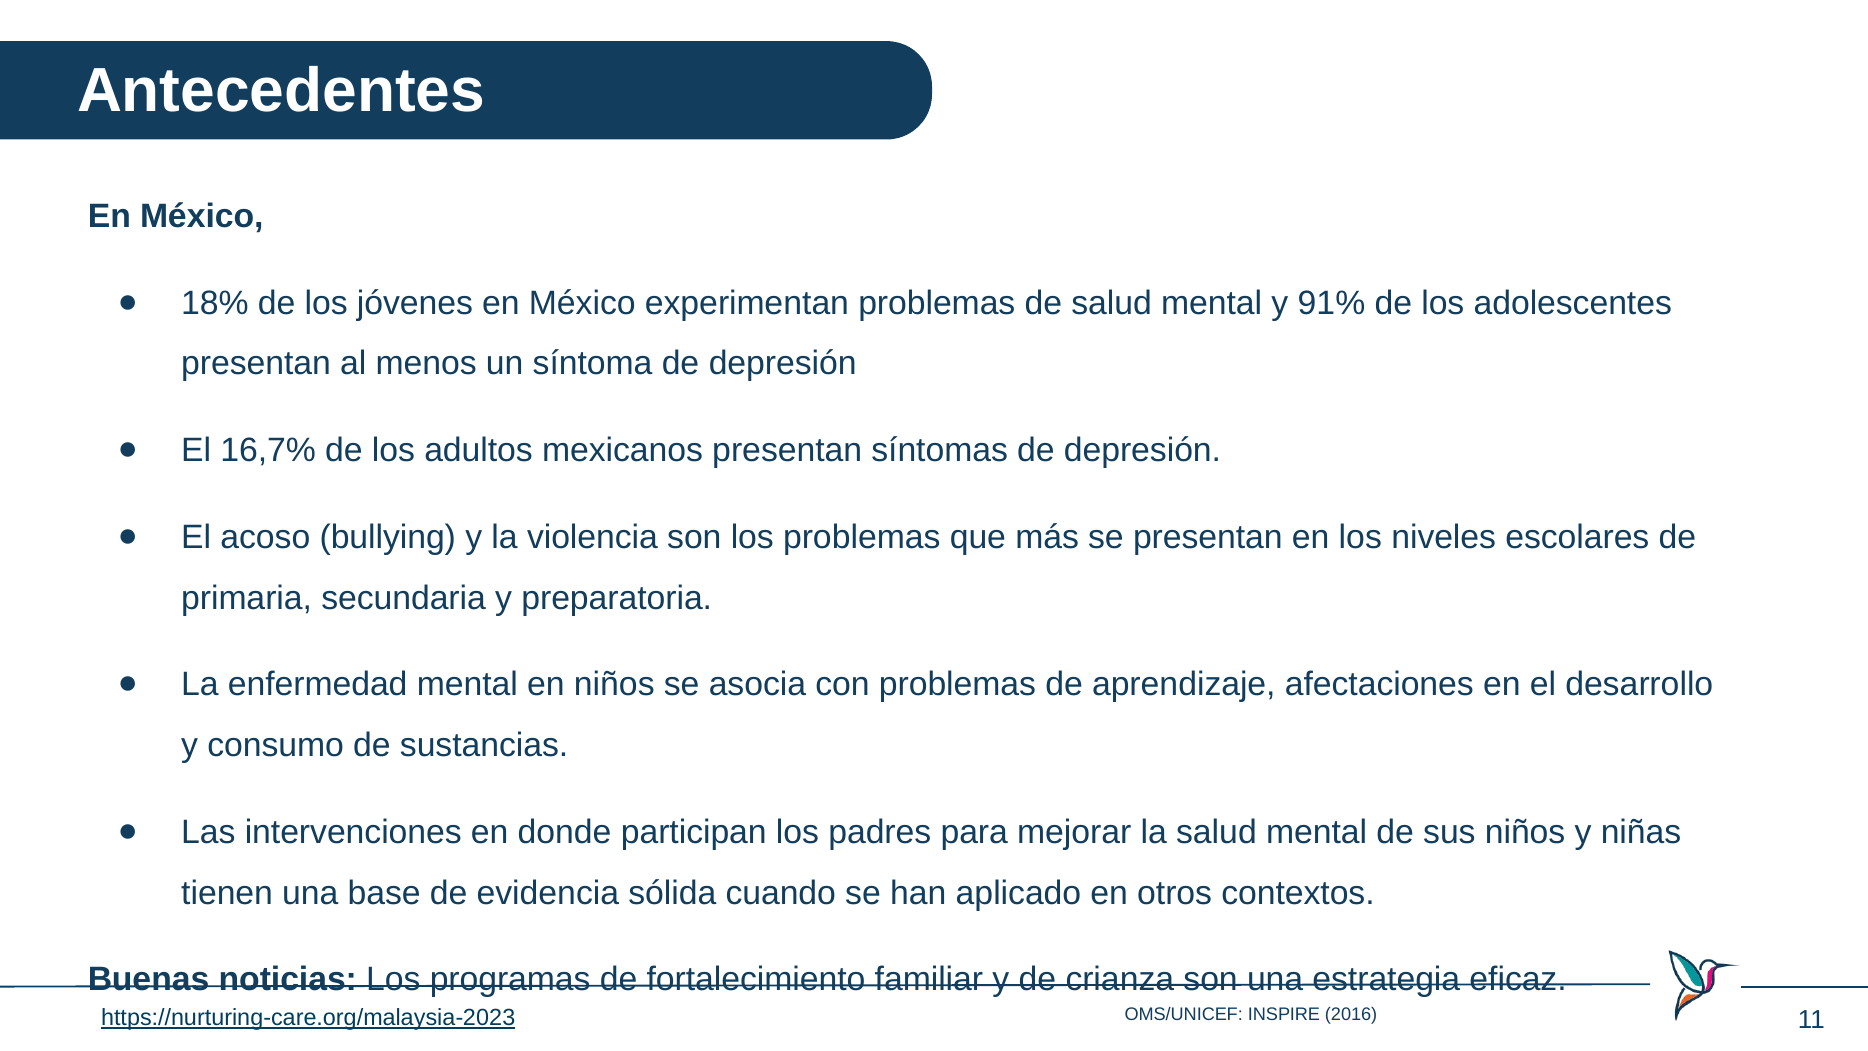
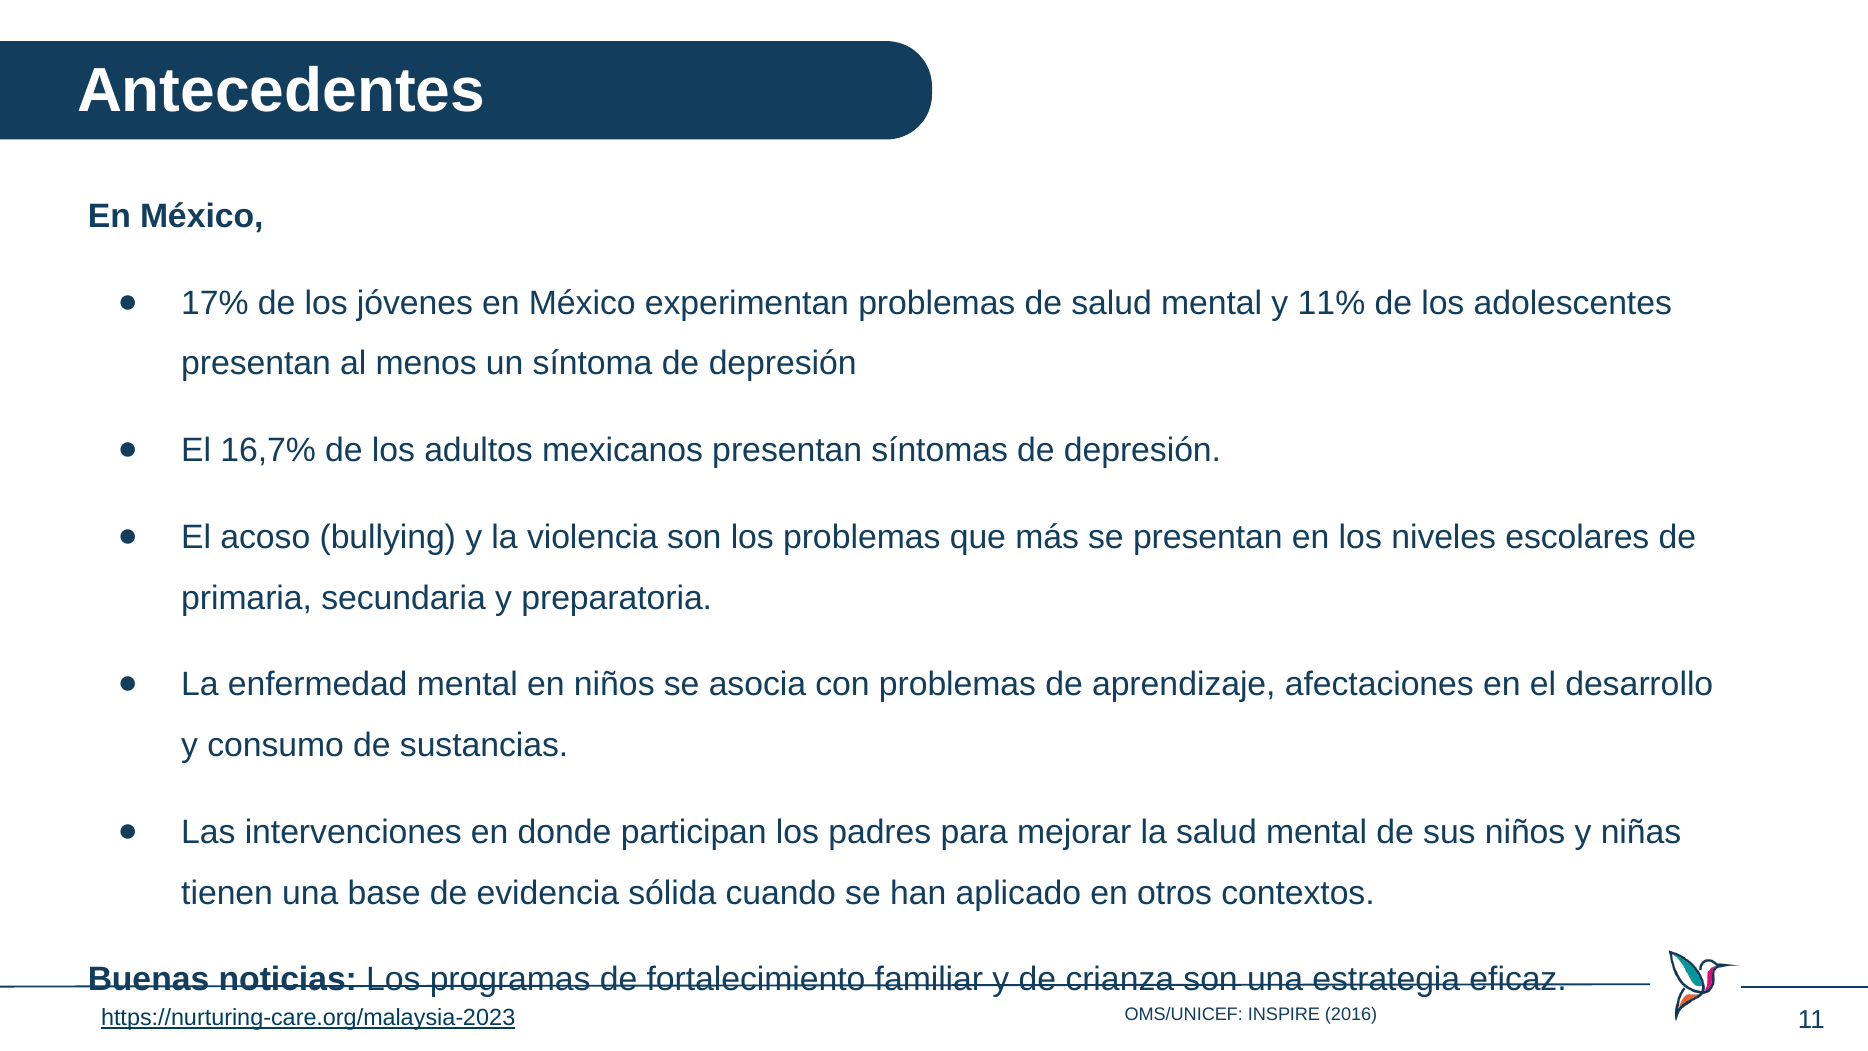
18%: 18% -> 17% (215, 303)
91%: 91% -> 11% (1331, 303)
